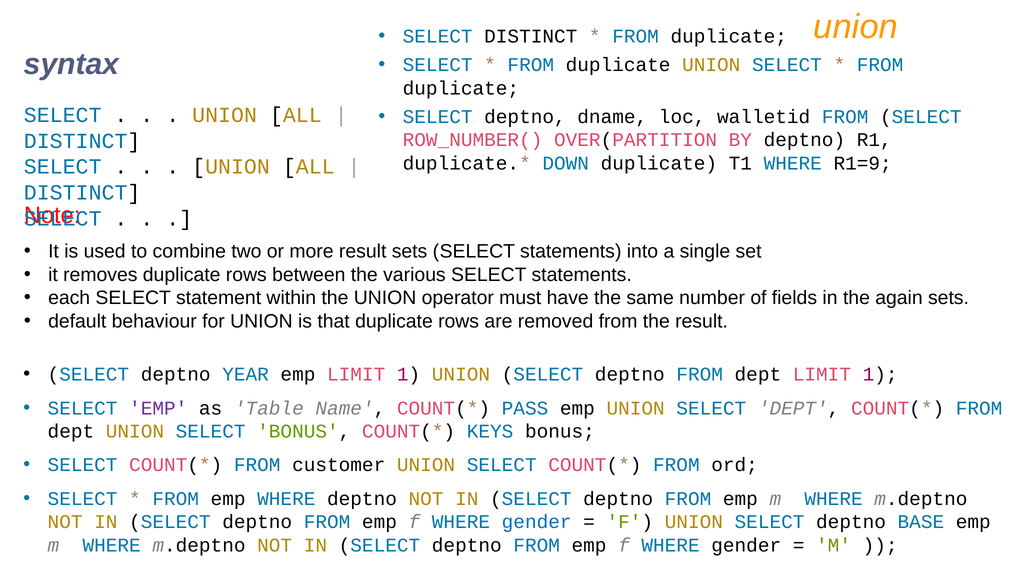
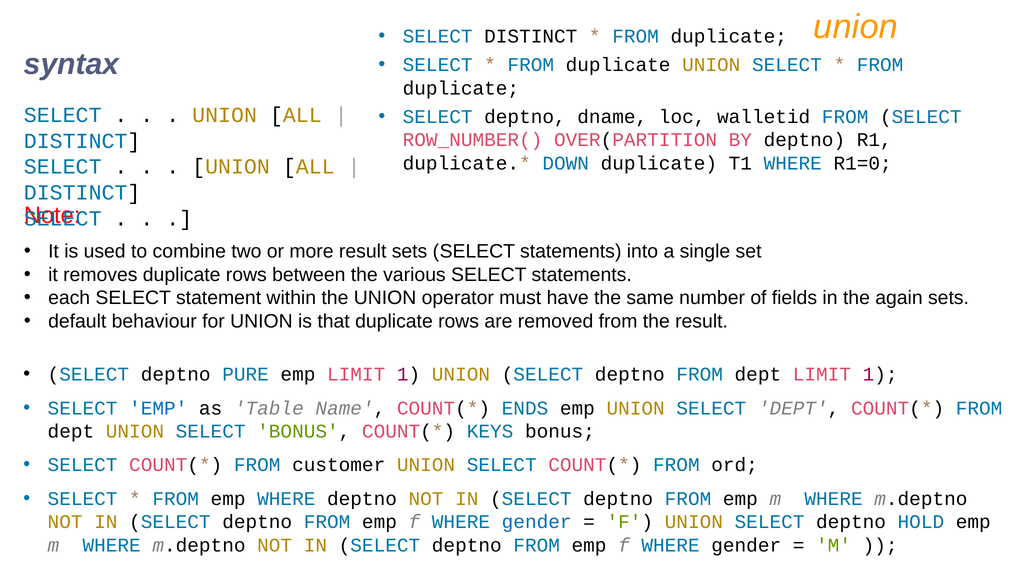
R1=9: R1=9 -> R1=0 (863, 163)
YEAR: YEAR -> PURE (246, 375)
EMP colour: purple -> blue (158, 408)
PASS: PASS -> ENDS (525, 408)
BASE: BASE -> HOLD (921, 522)
